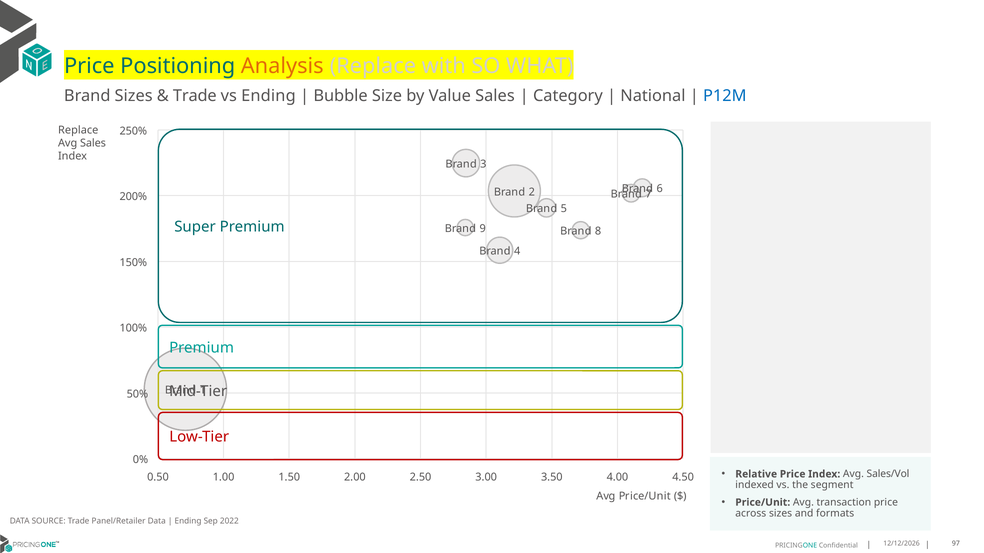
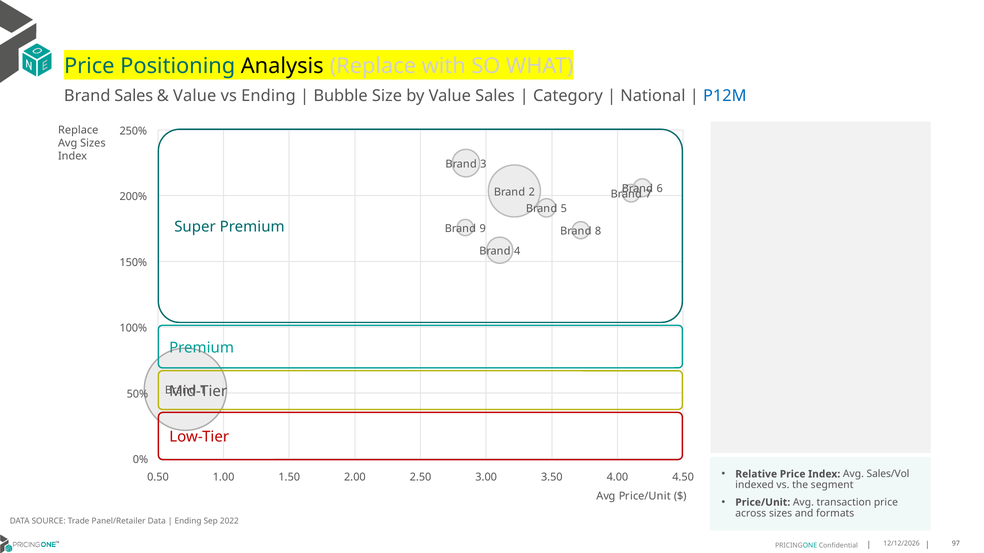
Analysis colour: orange -> black (282, 66)
Brand Sizes: Sizes -> Sales (134, 96)
Trade: Trade -> Value (195, 96)
Avg Sales: Sales -> Sizes (93, 143)
